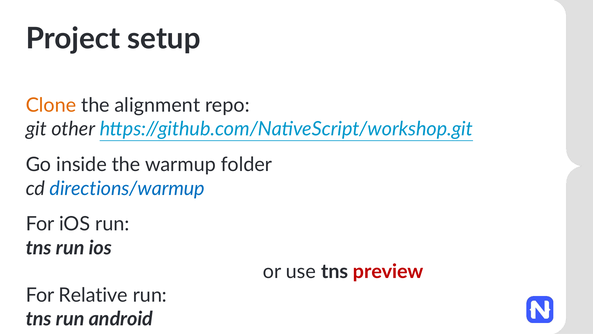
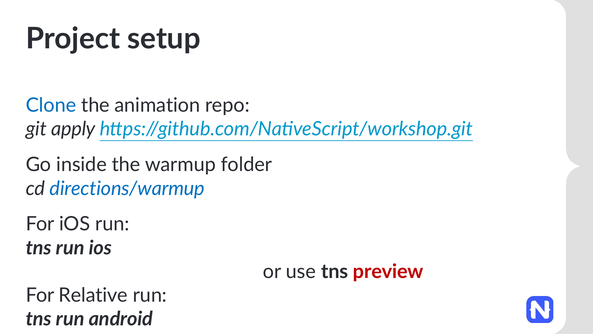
Clone colour: orange -> blue (51, 105)
alignment: alignment -> animation (157, 105)
other: other -> apply (73, 129)
